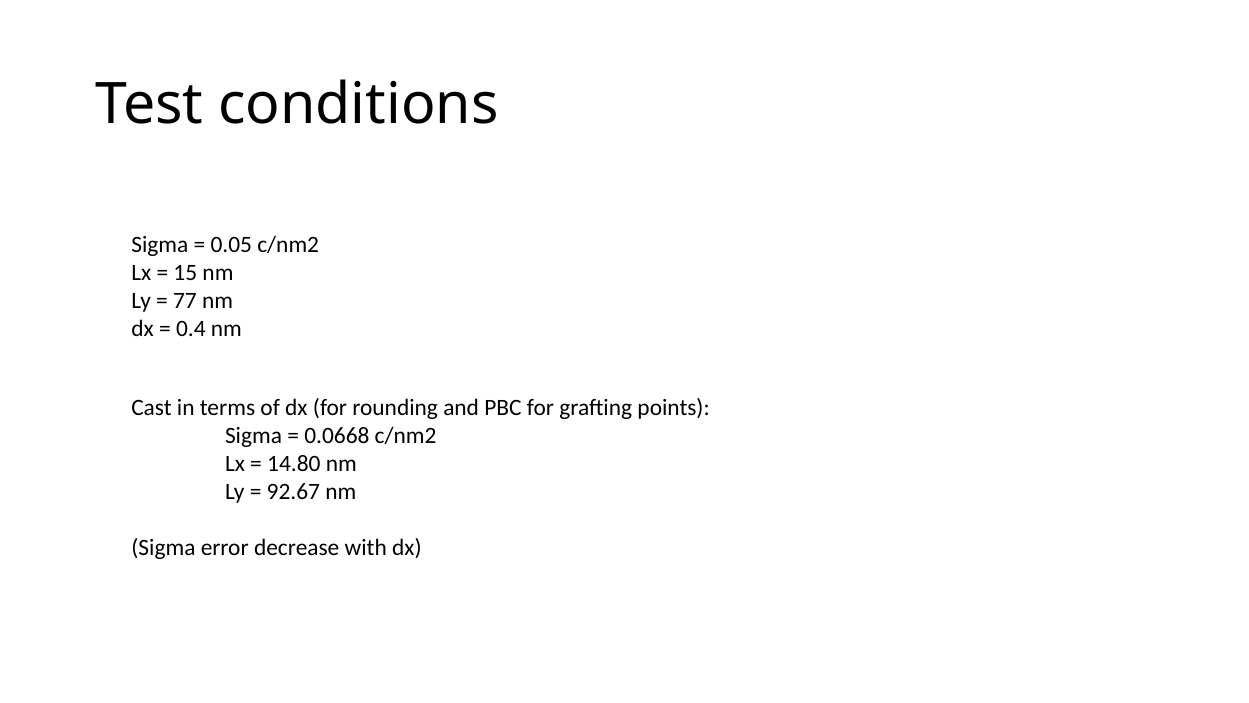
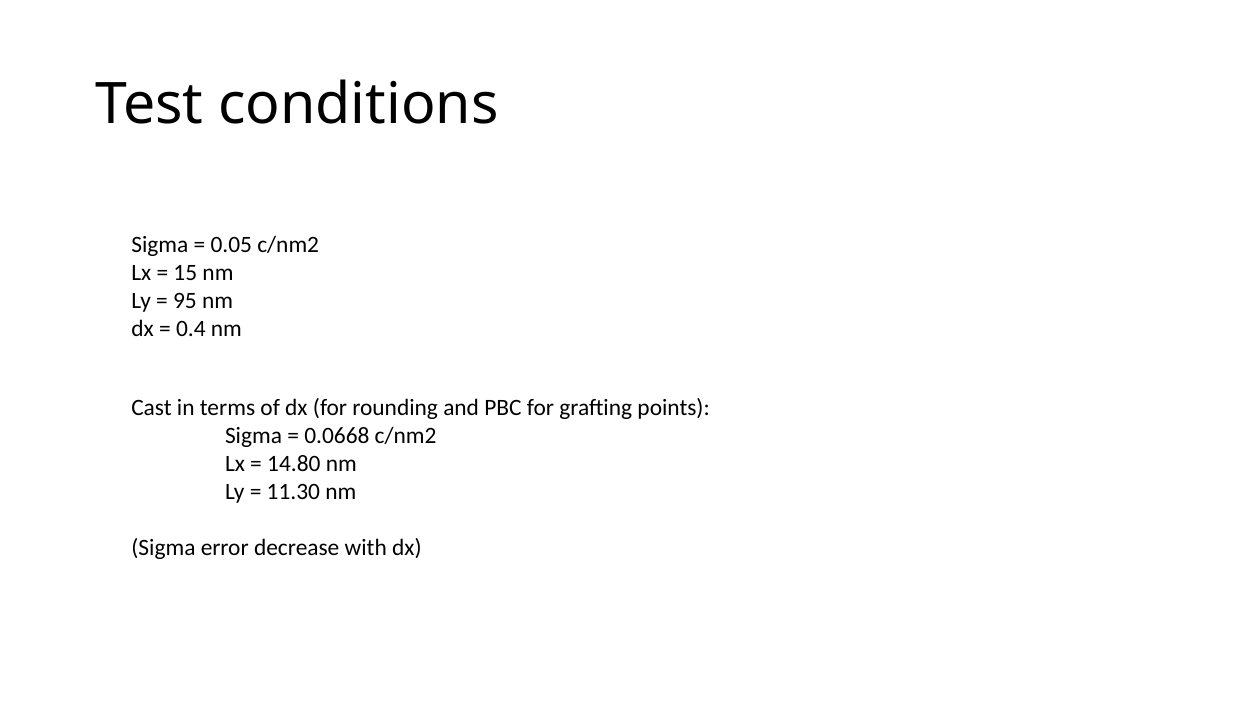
77: 77 -> 95 (185, 300)
92.67: 92.67 -> 11.30 (293, 491)
